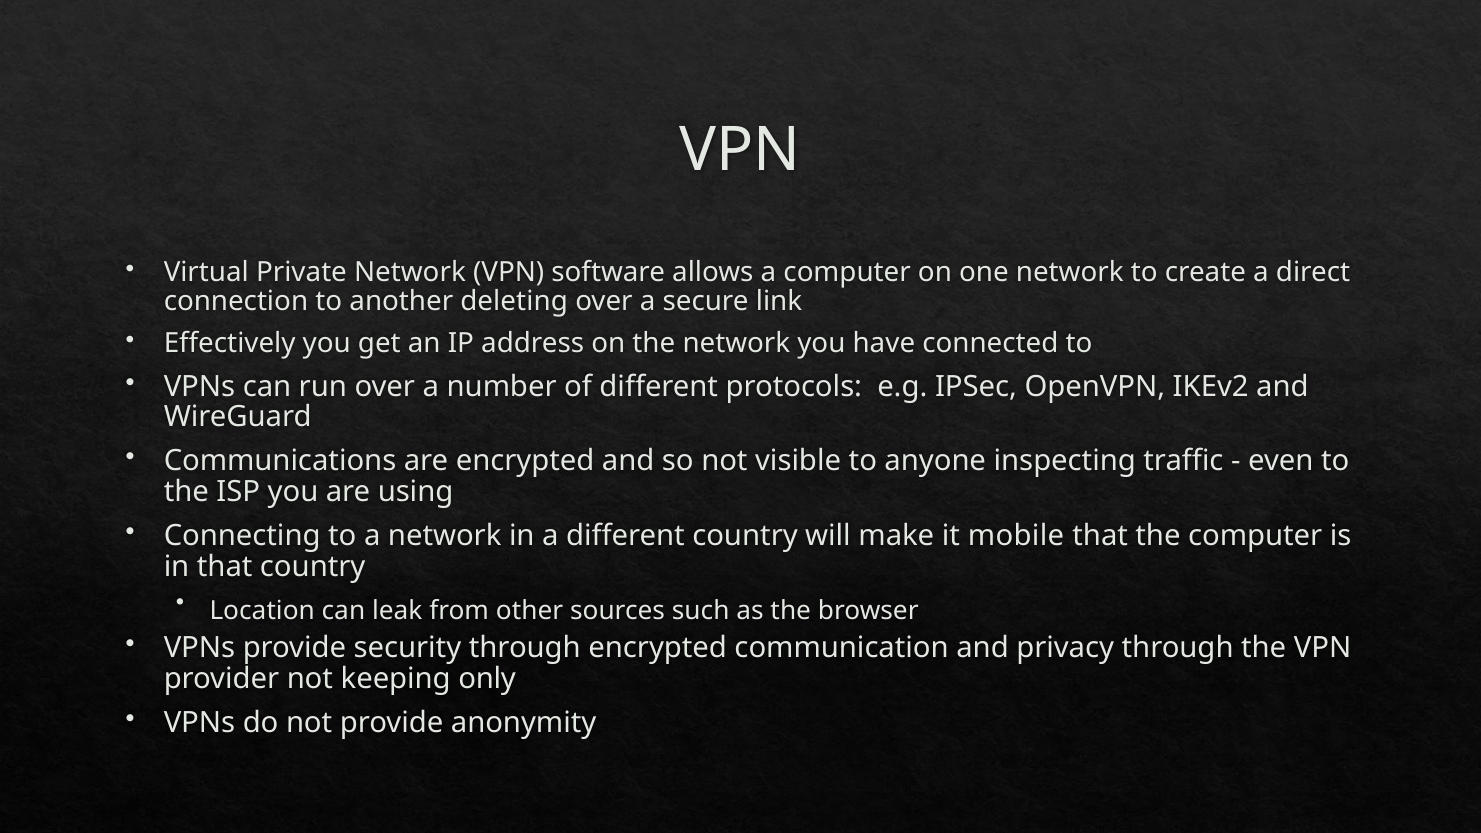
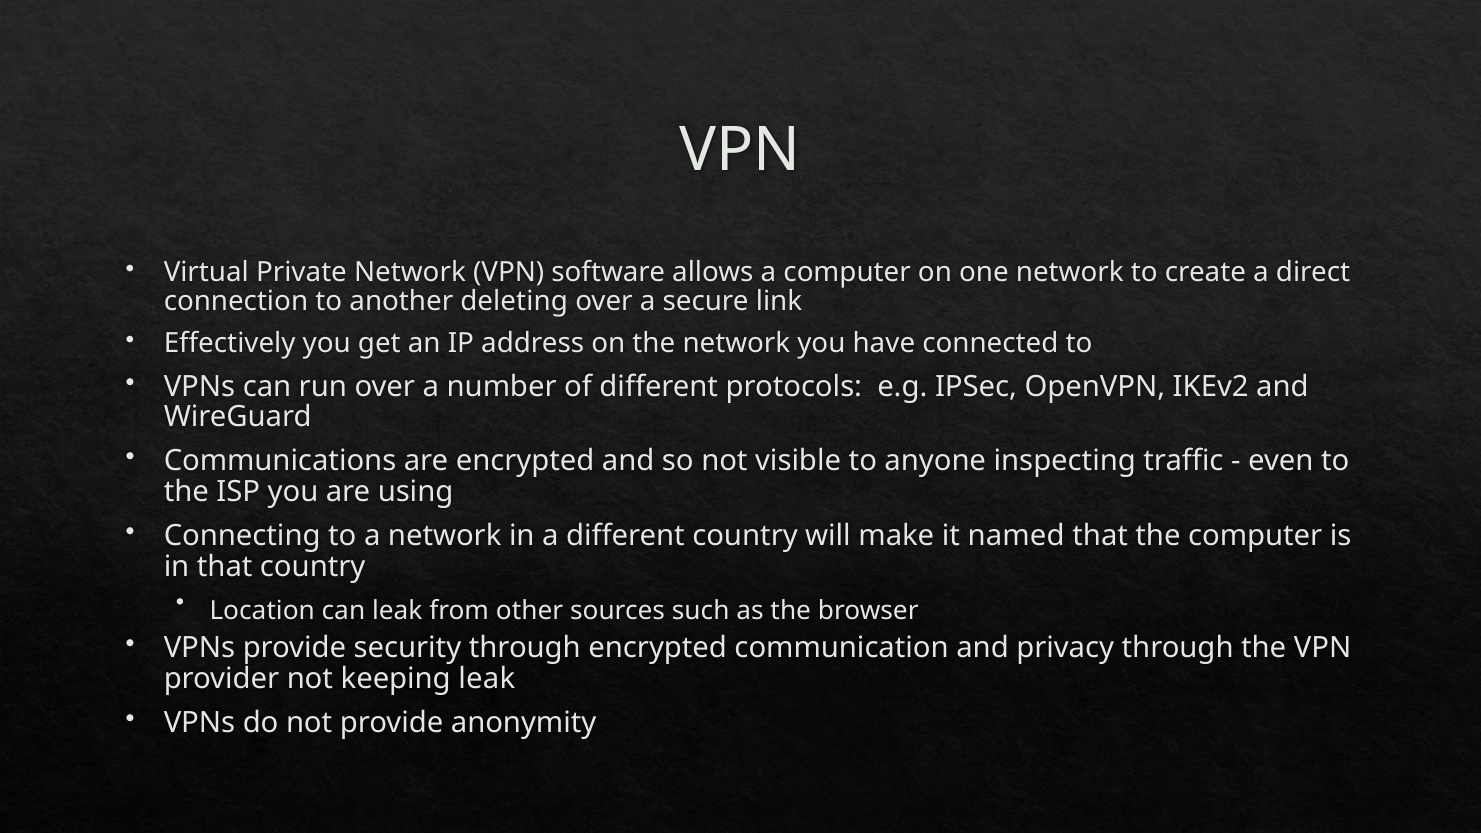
mobile: mobile -> named (1016, 536)
keeping only: only -> leak (487, 679)
